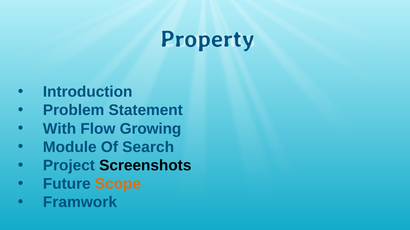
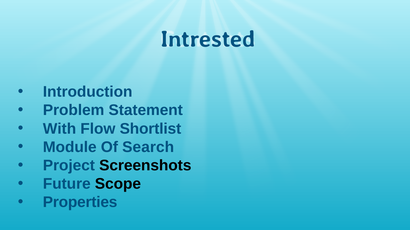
Property: Property -> Intrested (208, 39)
Growing: Growing -> Shortlist (150, 129)
Scope colour: orange -> black (118, 184)
Framwork: Framwork -> Properties (80, 203)
